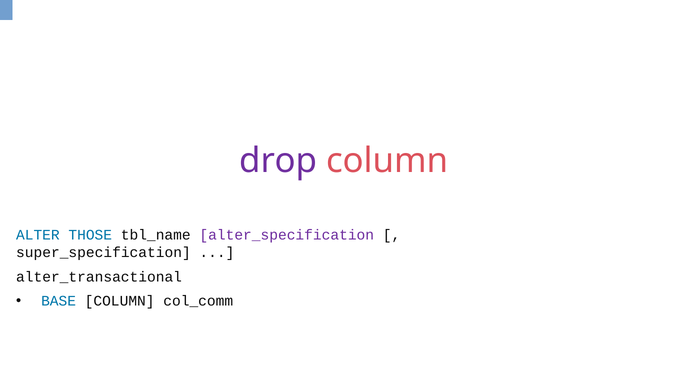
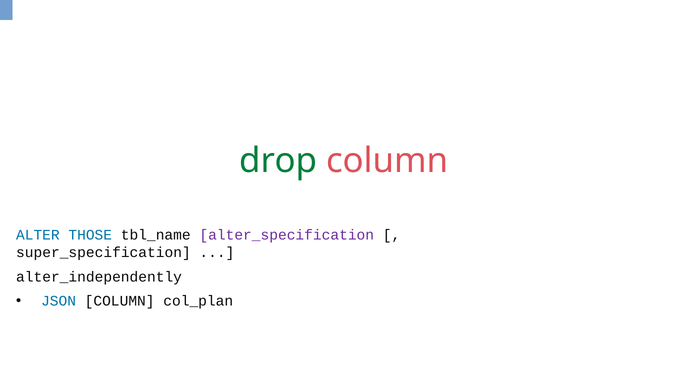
drop colour: purple -> green (278, 161)
alter_transactional: alter_transactional -> alter_independently (99, 277)
BASE: BASE -> JSON (59, 301)
col_comm: col_comm -> col_plan (198, 301)
